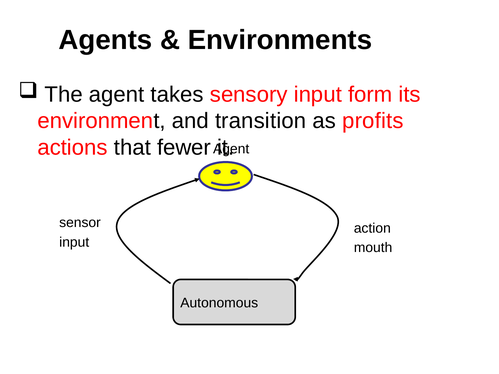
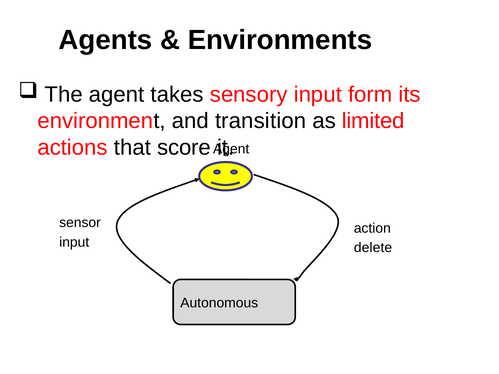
profits: profits -> limited (373, 121)
fewer: fewer -> score (184, 148)
mouth: mouth -> delete (373, 248)
